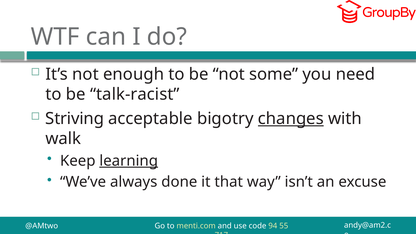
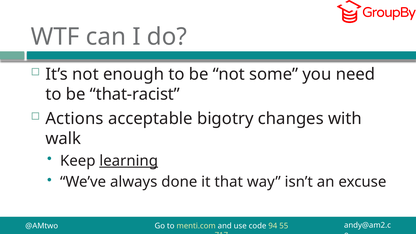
talk-racist: talk-racist -> that-racist (135, 94)
Striving: Striving -> Actions (75, 119)
changes underline: present -> none (291, 119)
